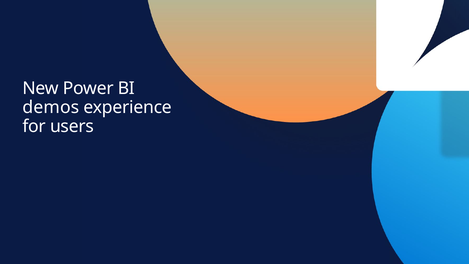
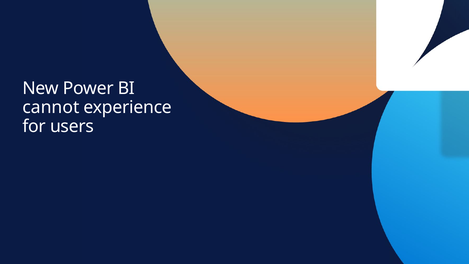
demos: demos -> cannot (51, 107)
